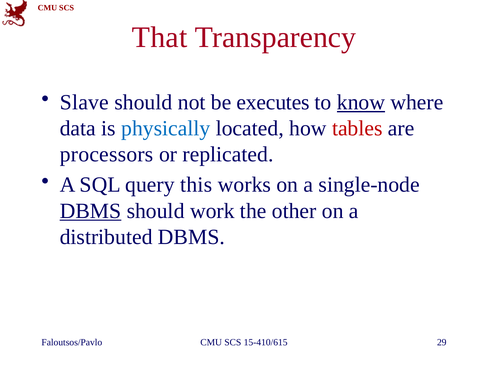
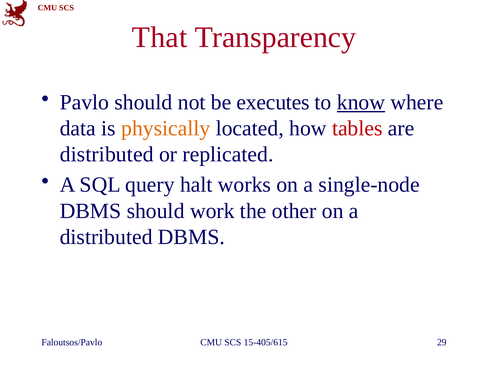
Slave: Slave -> Pavlo (84, 102)
physically colour: blue -> orange (166, 128)
processors: processors -> distributed (107, 154)
this: this -> halt (196, 185)
DBMS underline: present -> none (91, 211)
15-410/615: 15-410/615 -> 15-405/615 (266, 342)
